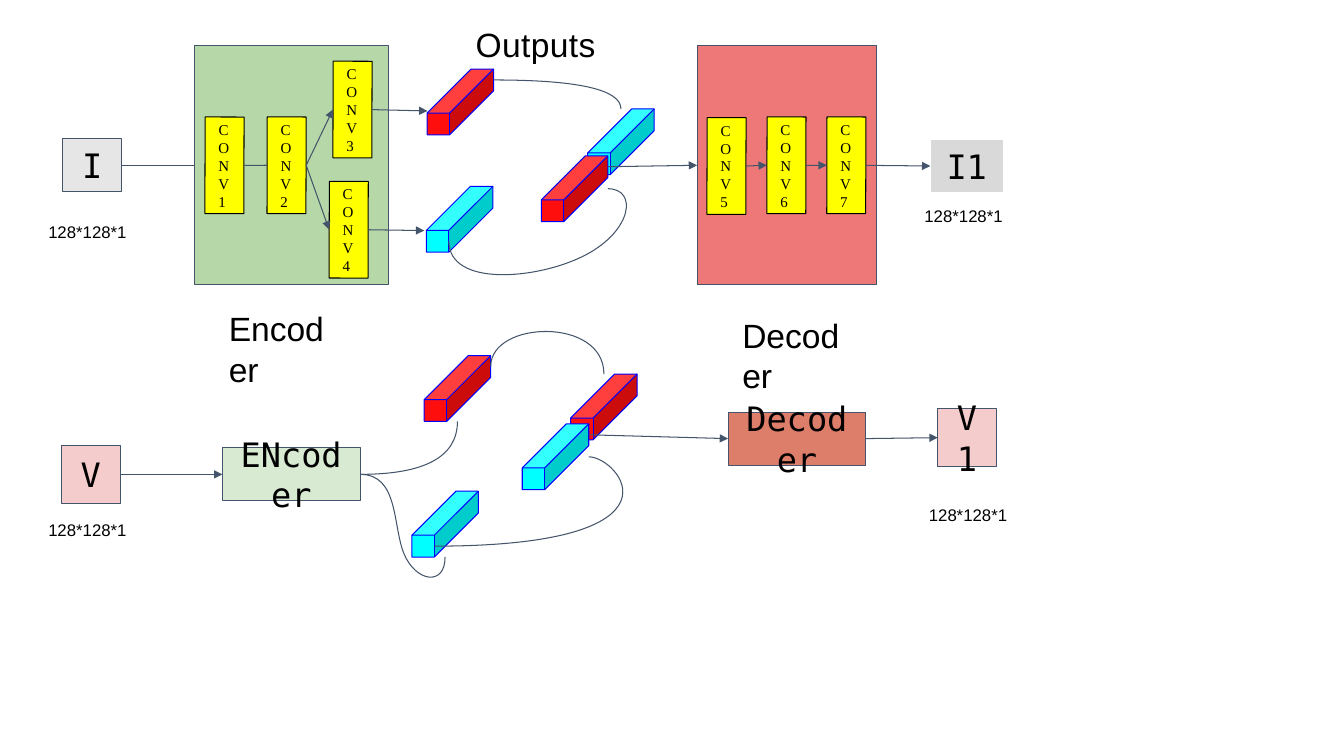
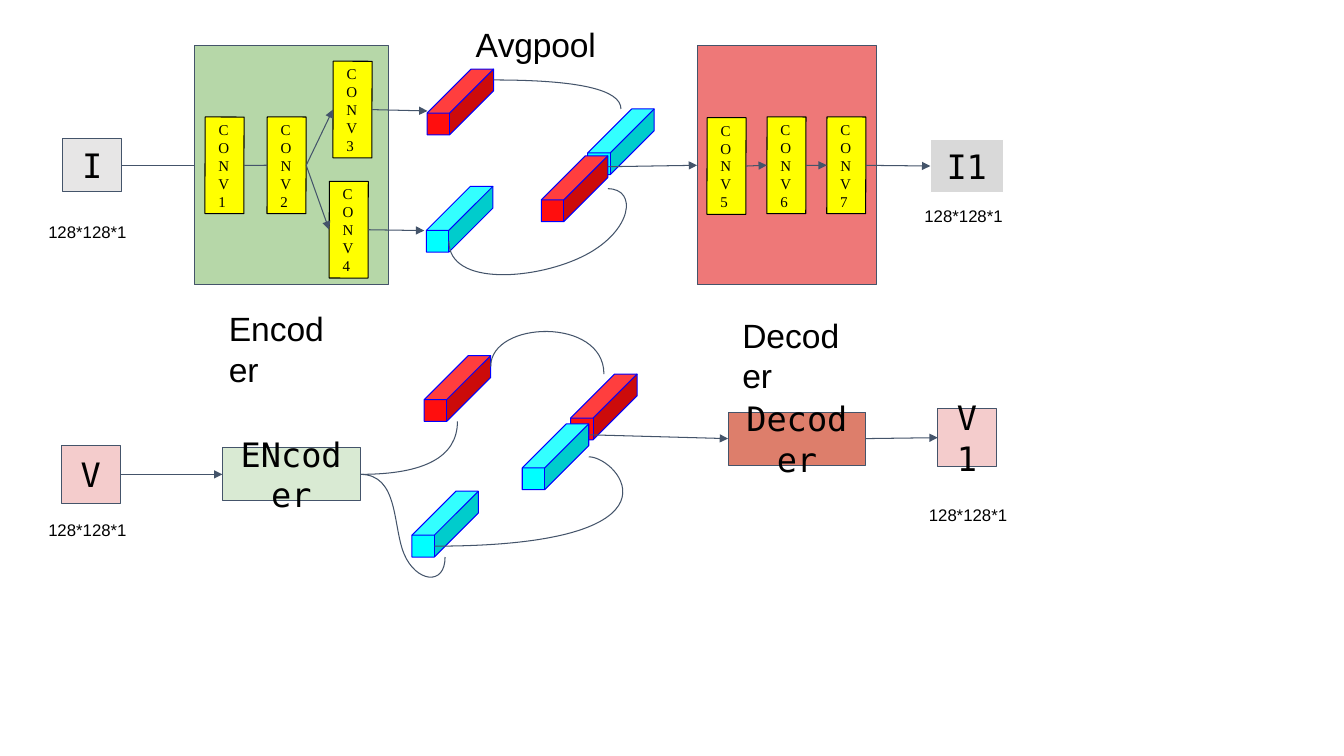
Outputs: Outputs -> Avgpool (536, 47)
